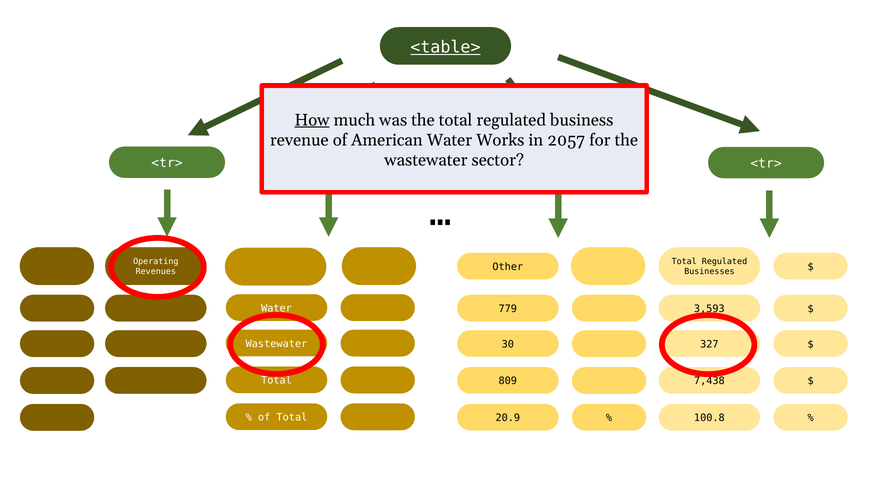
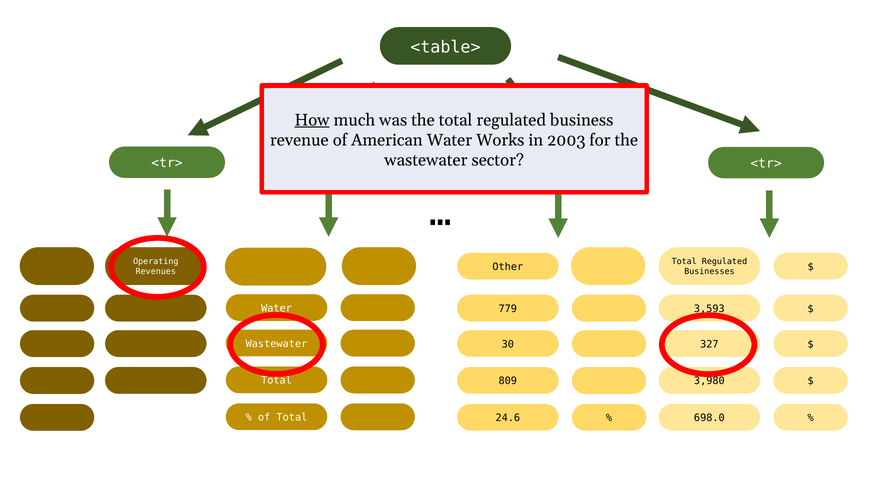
<table> underline: present -> none (445, 47)
2057: 2057 -> 2003 (566, 140)
7,438: 7,438 -> 3,980 (709, 381)
20.9: 20.9 -> 24.6 (508, 418)
100.8: 100.8 -> 698.0 (709, 418)
